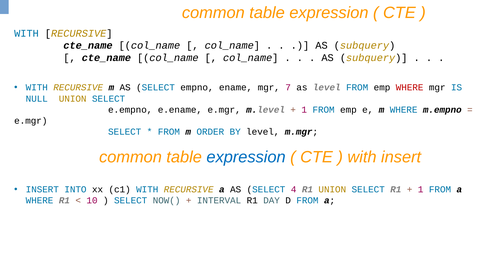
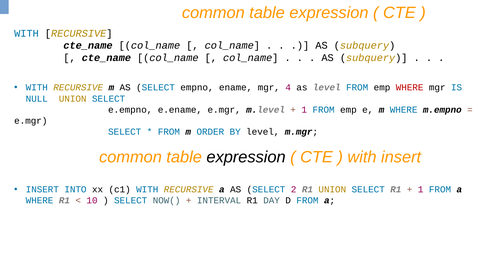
7: 7 -> 4 (288, 88)
expression colour: blue -> black (246, 157)
4: 4 -> 2 (294, 190)
